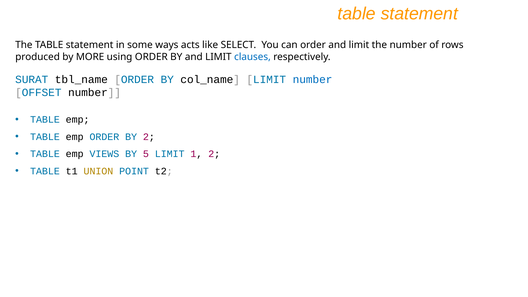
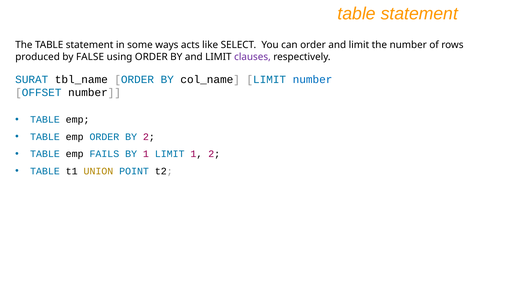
MORE: MORE -> FALSE (90, 57)
clauses colour: blue -> purple (252, 57)
VIEWS: VIEWS -> FAILS (104, 154)
BY 5: 5 -> 1 (146, 154)
